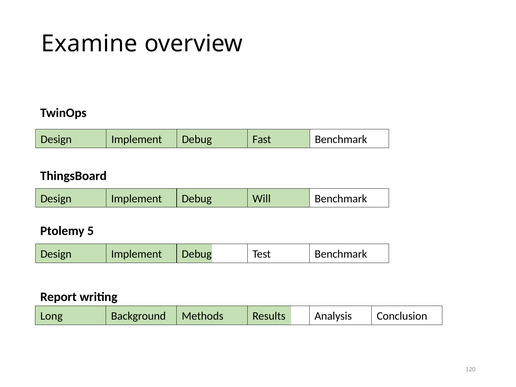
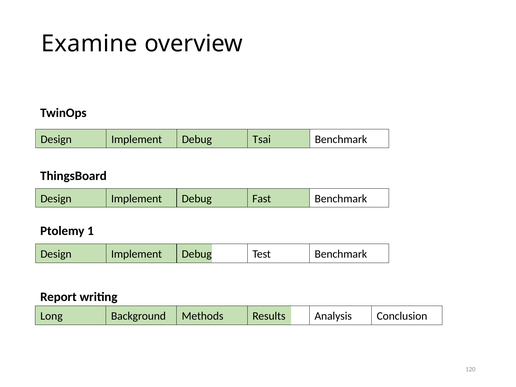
Fast: Fast -> Tsai (262, 139)
Will: Will -> Fast (262, 199)
5: 5 -> 1 (91, 231)
